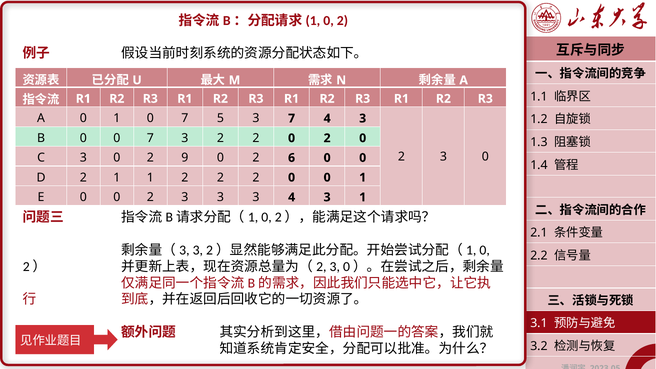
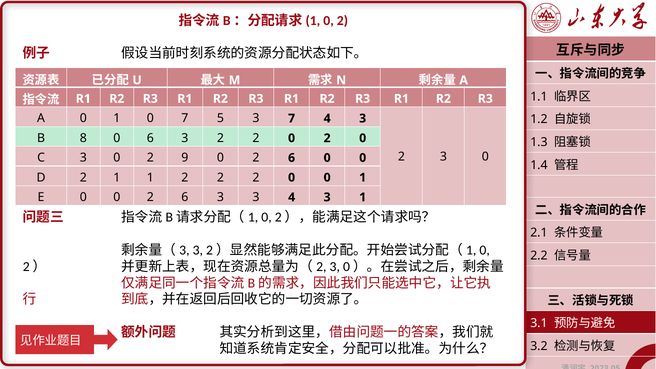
B 0: 0 -> 8 (83, 138)
7: 7 -> 6 (150, 138)
0 0 2 3: 3 -> 6 (185, 197)
